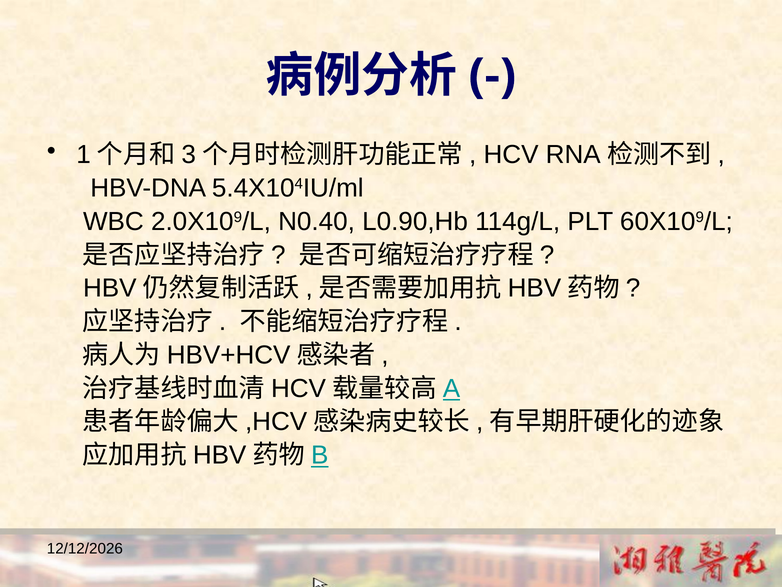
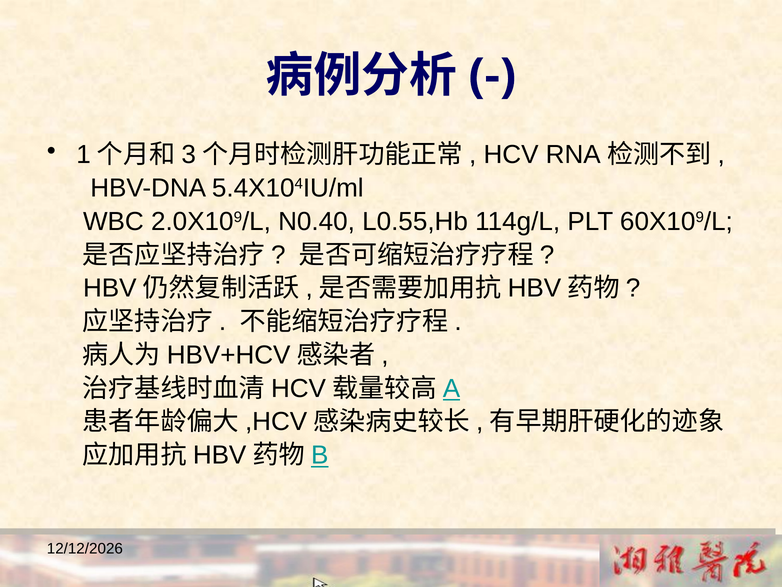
L0.90,Hb: L0.90,Hb -> L0.55,Hb (415, 221)
